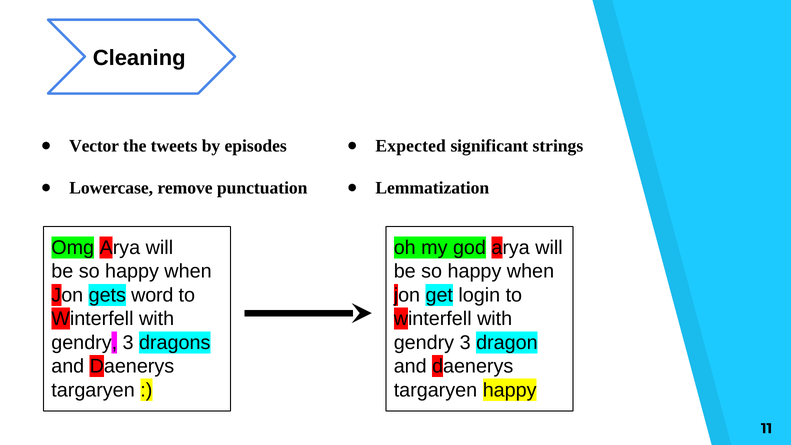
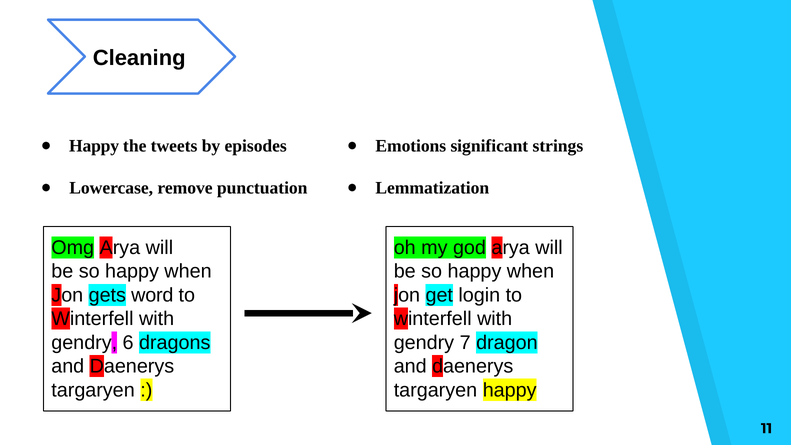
Vector: Vector -> Happy (94, 146)
Expected: Expected -> Emotions (411, 146)
3: 3 -> 6 (128, 343)
3: 3 -> 7 (465, 343)
